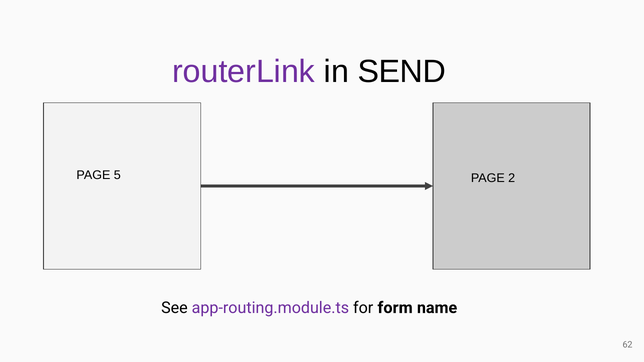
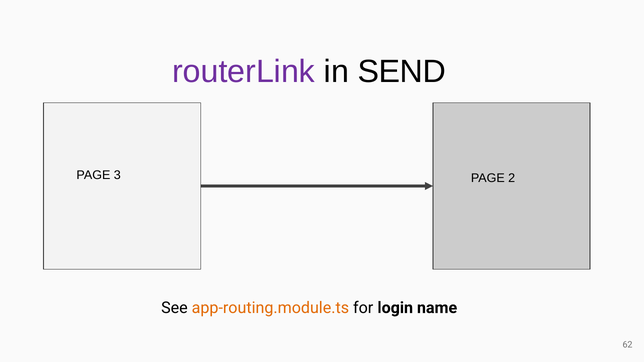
5: 5 -> 3 (117, 175)
app-routing.module.ts colour: purple -> orange (270, 308)
form: form -> login (395, 308)
